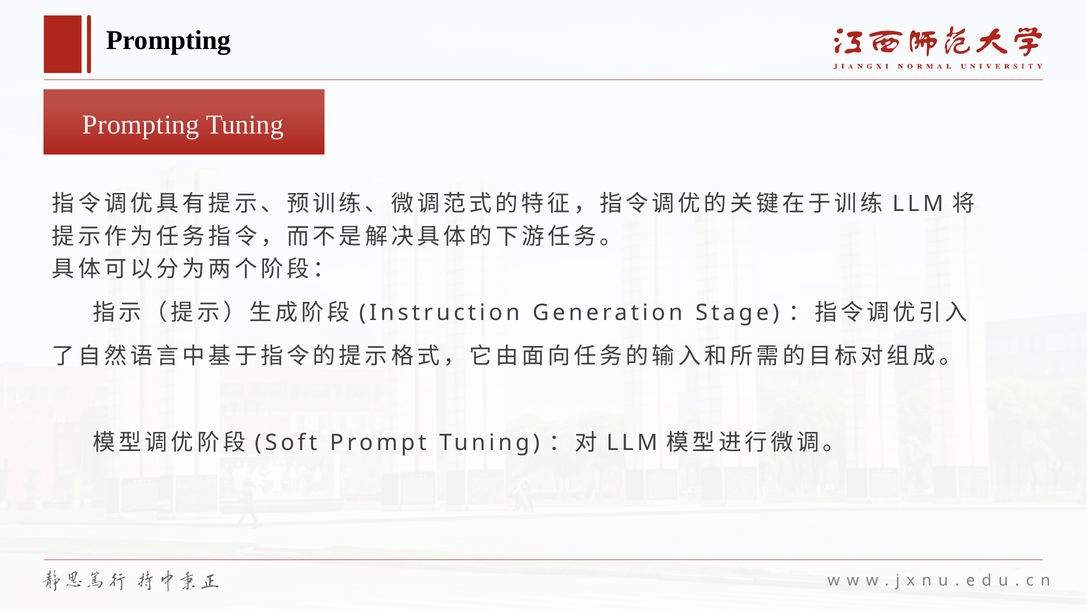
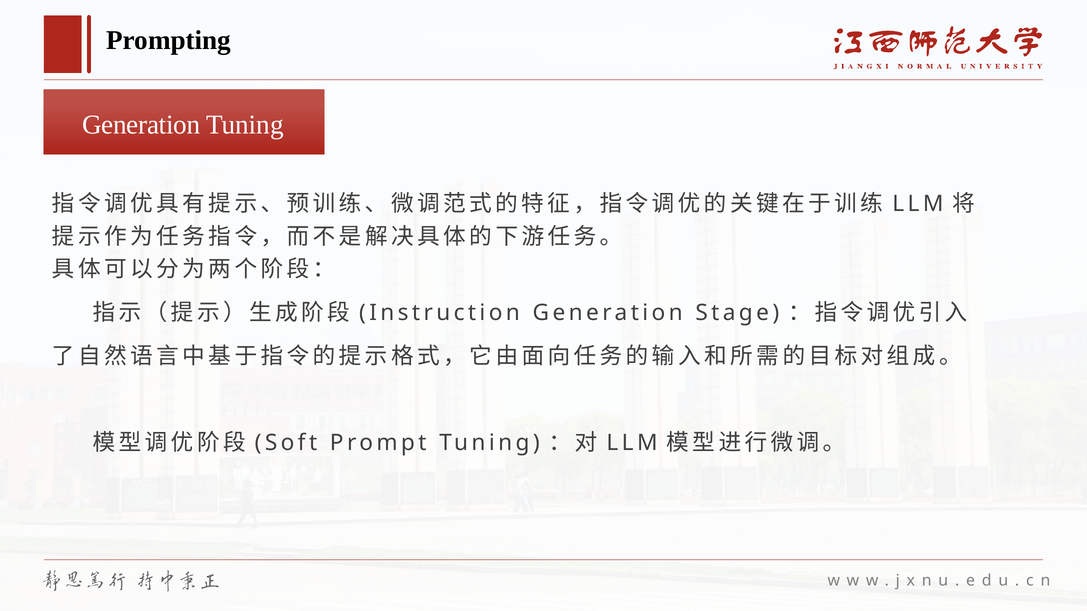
Prompting: Prompting -> Generation (141, 125)
